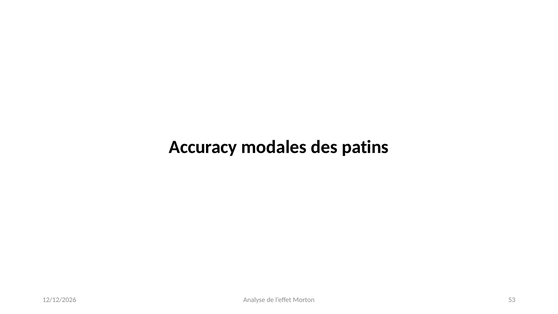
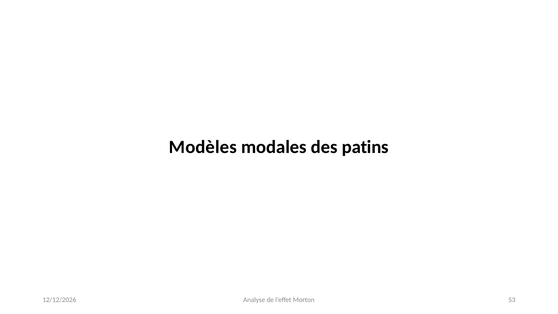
Accuracy: Accuracy -> Modèles (203, 147)
